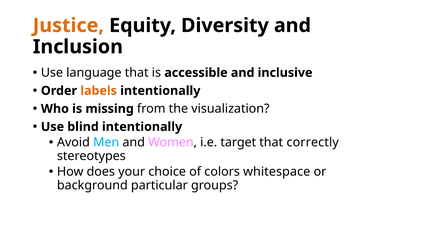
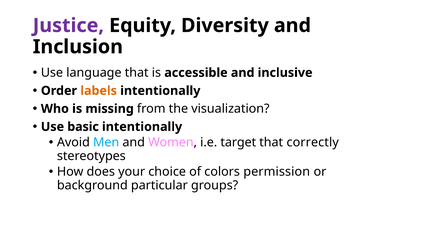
Justice colour: orange -> purple (68, 25)
blind: blind -> basic (83, 127)
whitespace: whitespace -> permission (277, 172)
